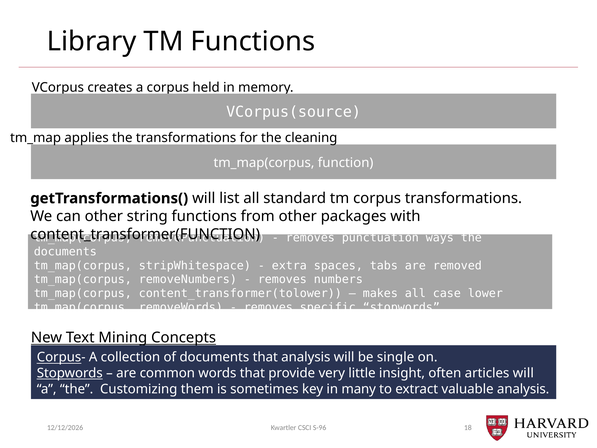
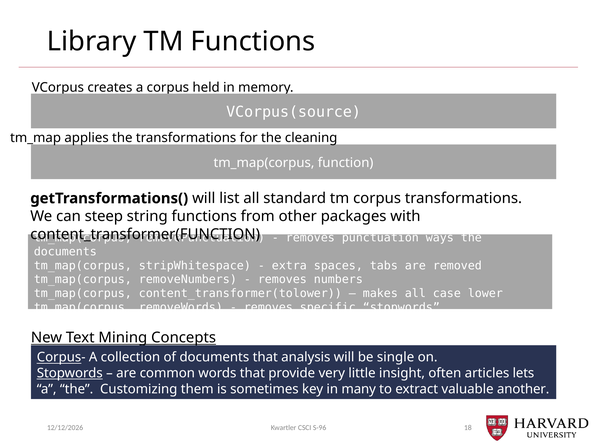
can other: other -> steep (104, 216)
articles will: will -> lets (523, 373)
analysis: analysis -> another (523, 389)
